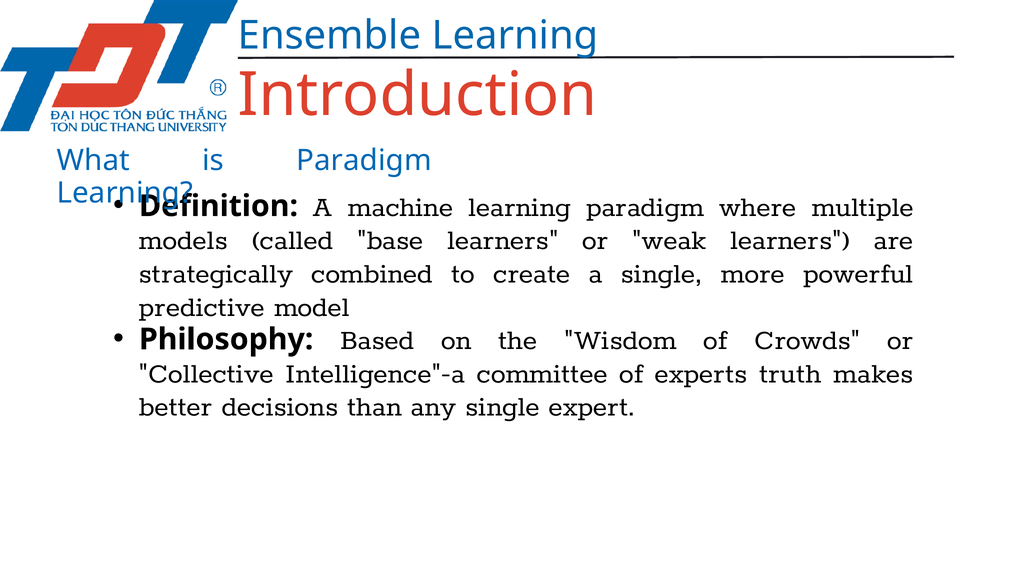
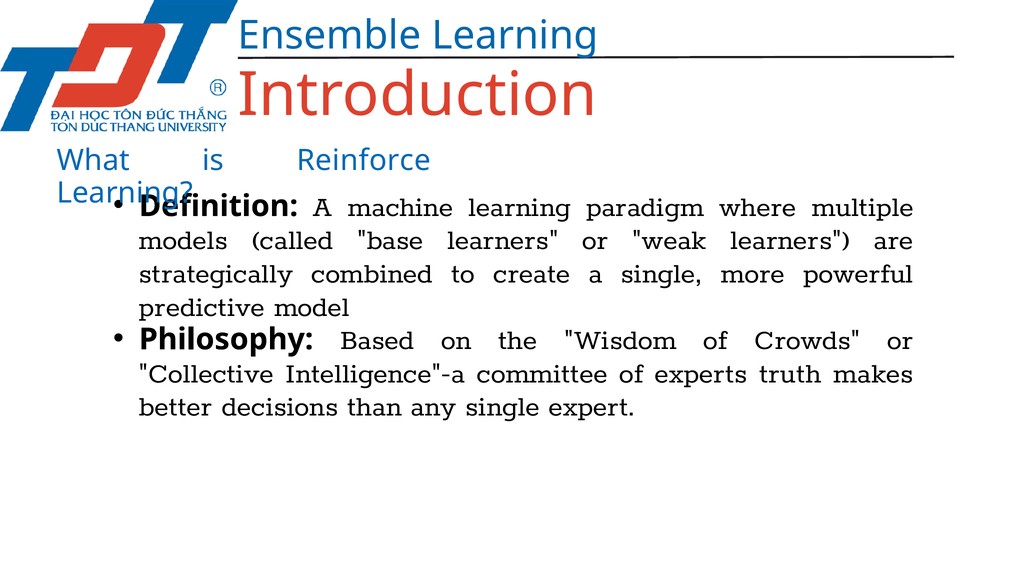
is Paradigm: Paradigm -> Reinforce (364, 161)
